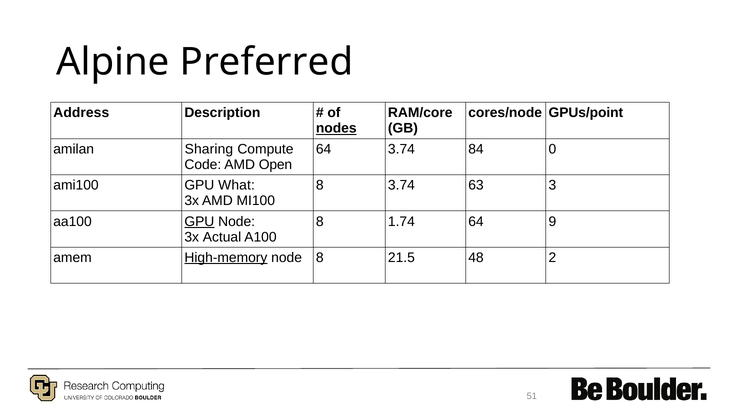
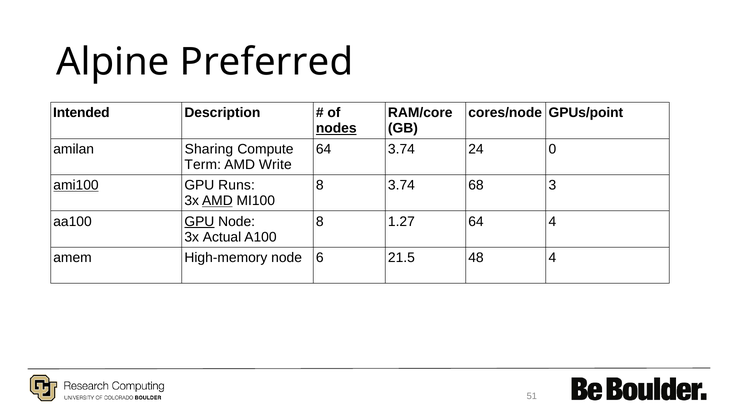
Address: Address -> Intended (81, 113)
84: 84 -> 24 (476, 149)
Code: Code -> Term (203, 165)
Open: Open -> Write (275, 165)
ami100 underline: none -> present (76, 185)
What: What -> Runs (237, 185)
63: 63 -> 68 (476, 185)
AMD underline: none -> present (217, 201)
1.74: 1.74 -> 1.27 (401, 222)
64 9: 9 -> 4 (552, 222)
High-memory underline: present -> none (226, 258)
node 8: 8 -> 6 (320, 258)
48 2: 2 -> 4 (552, 258)
